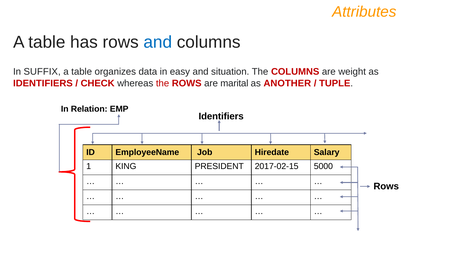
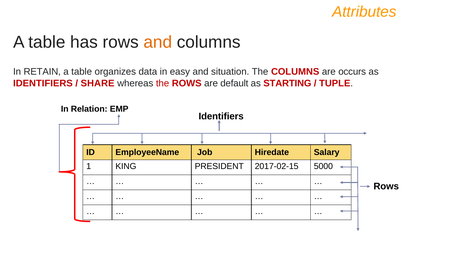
and colour: blue -> orange (158, 42)
SUFFIX: SUFFIX -> RETAIN (42, 72)
weight: weight -> occurs (352, 72)
CHECK: CHECK -> SHARE (98, 83)
marital: marital -> default (234, 83)
ANOTHER: ANOTHER -> STARTING (287, 83)
